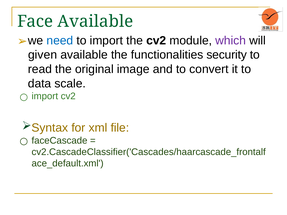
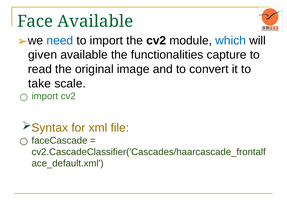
which colour: purple -> blue (231, 41)
security: security -> capture (227, 55)
data: data -> take (40, 84)
